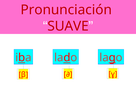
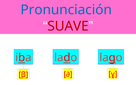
Pronunciación colour: red -> blue (66, 10)
